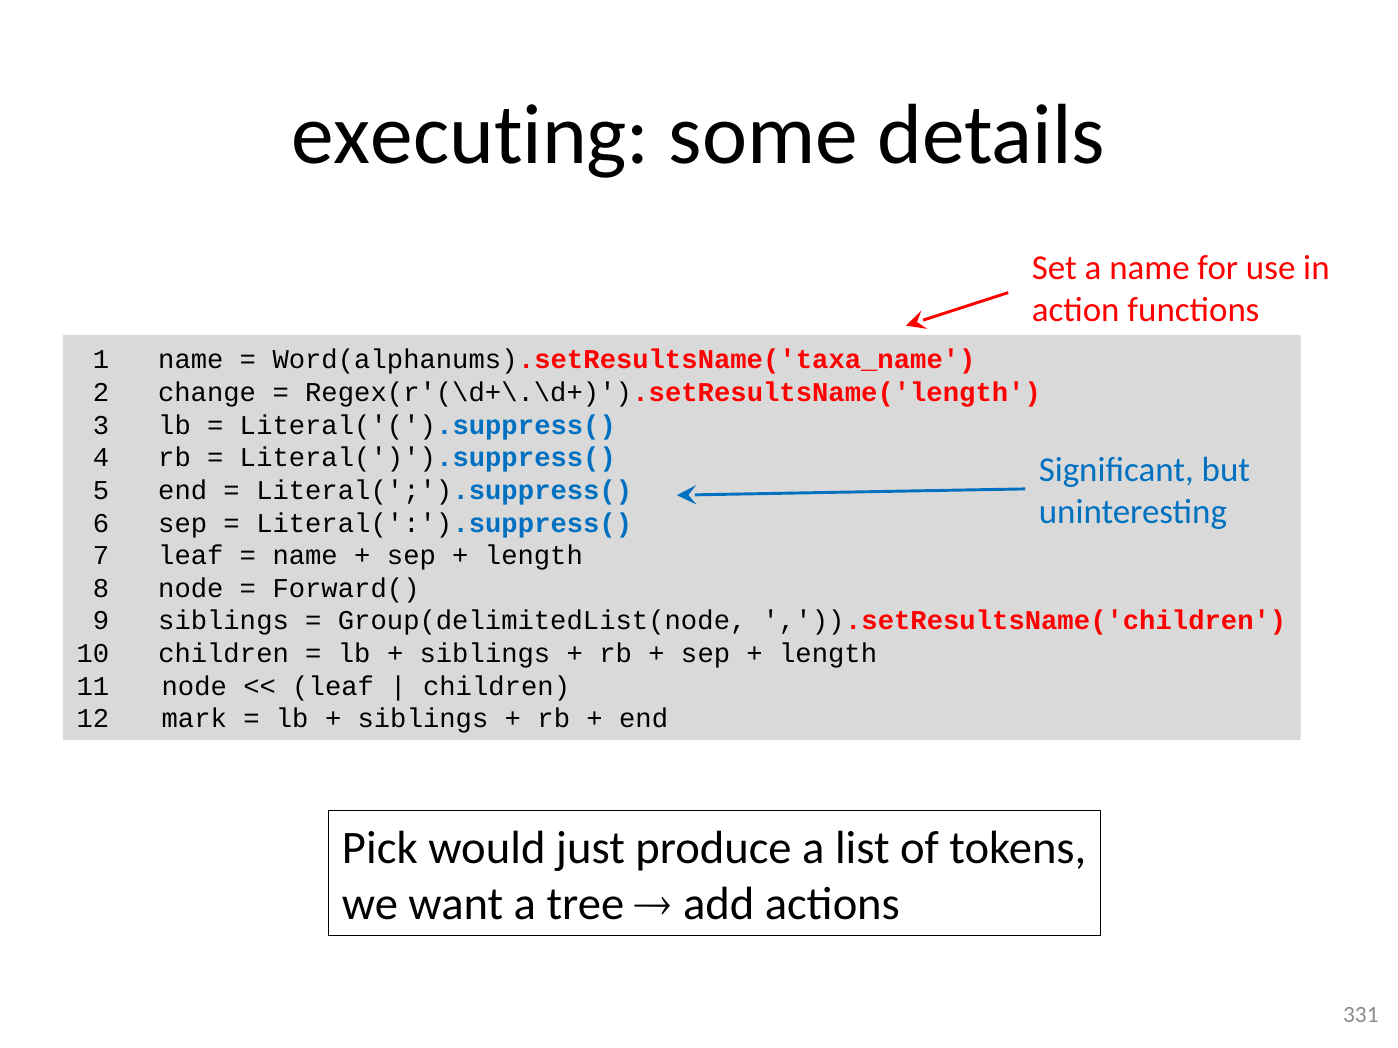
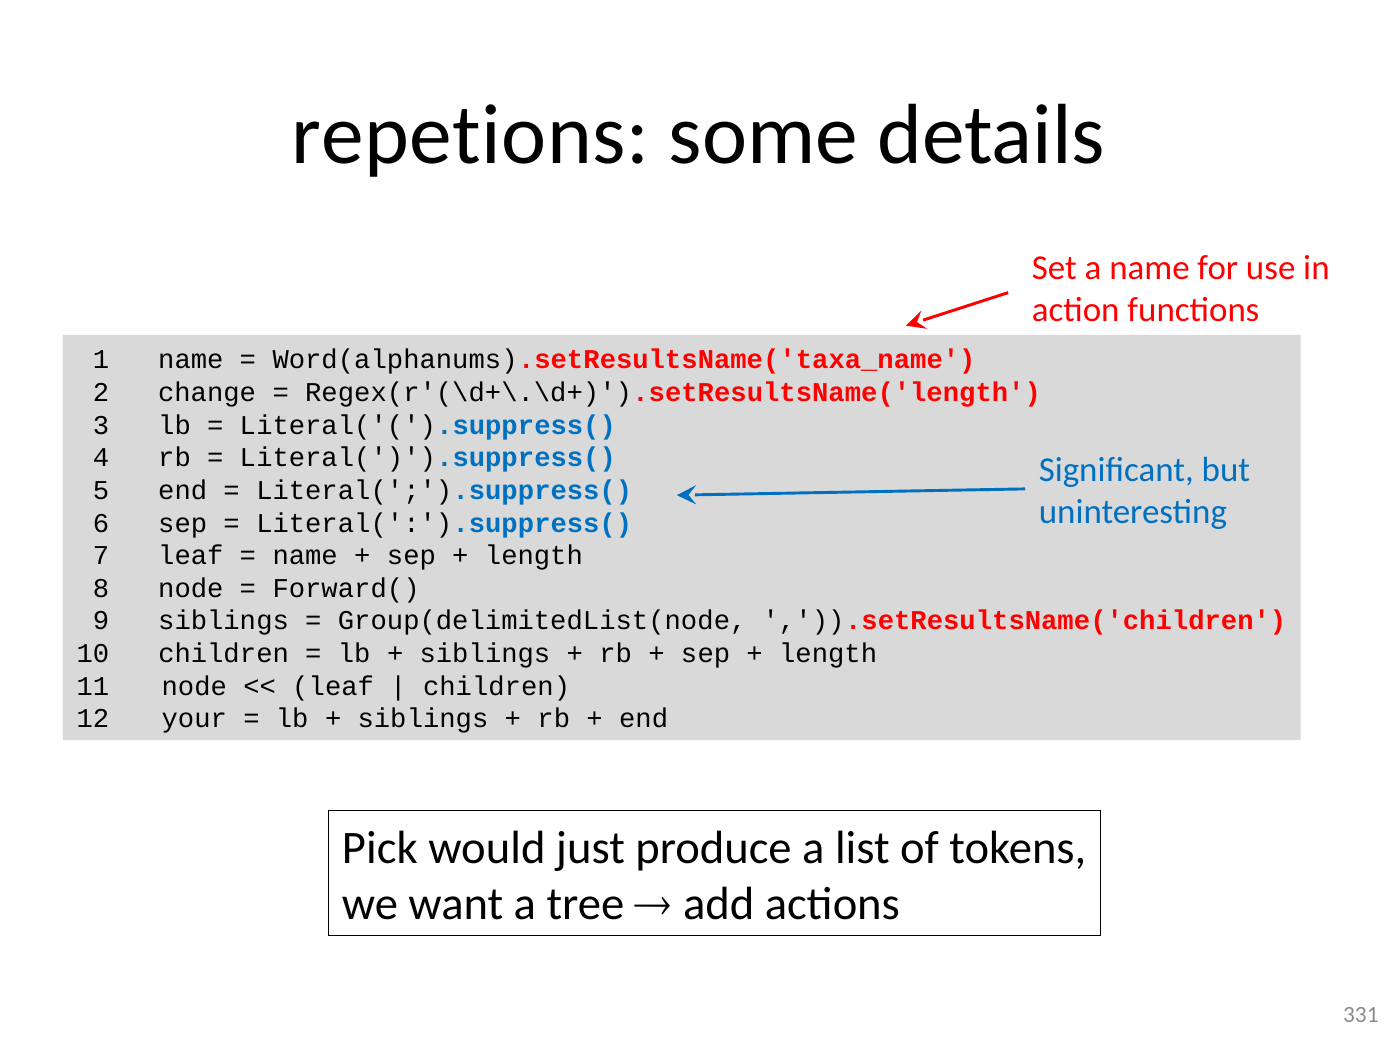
executing: executing -> repetions (470, 135)
mark: mark -> your (194, 719)
